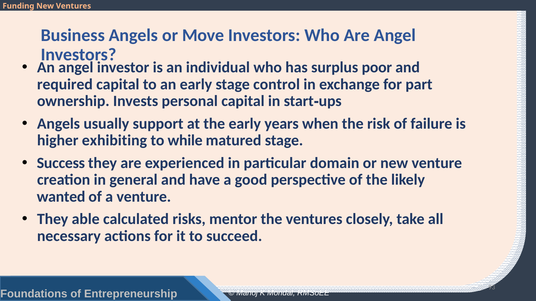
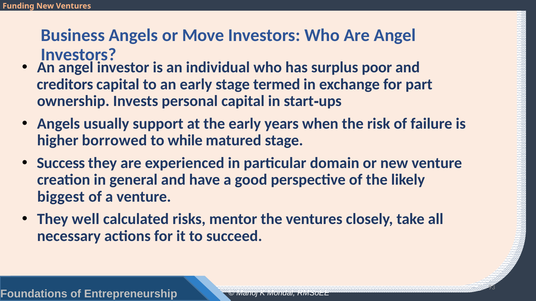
required: required -> creditors (65, 84)
control: control -> termed (277, 84)
exhibiting: exhibiting -> borrowed (114, 141)
wanted: wanted -> biggest (61, 197)
able: able -> well (86, 219)
